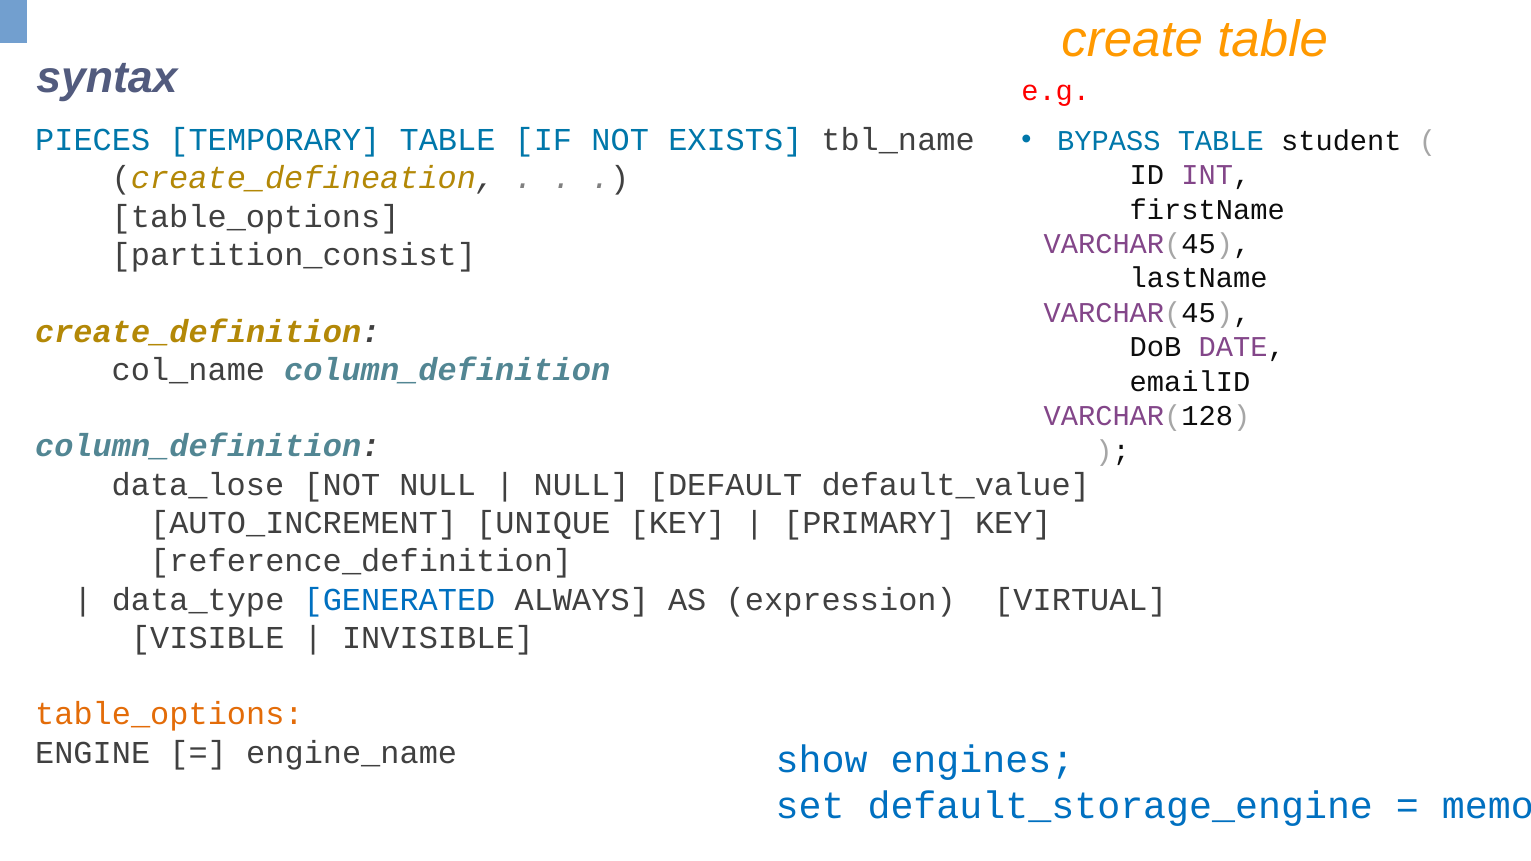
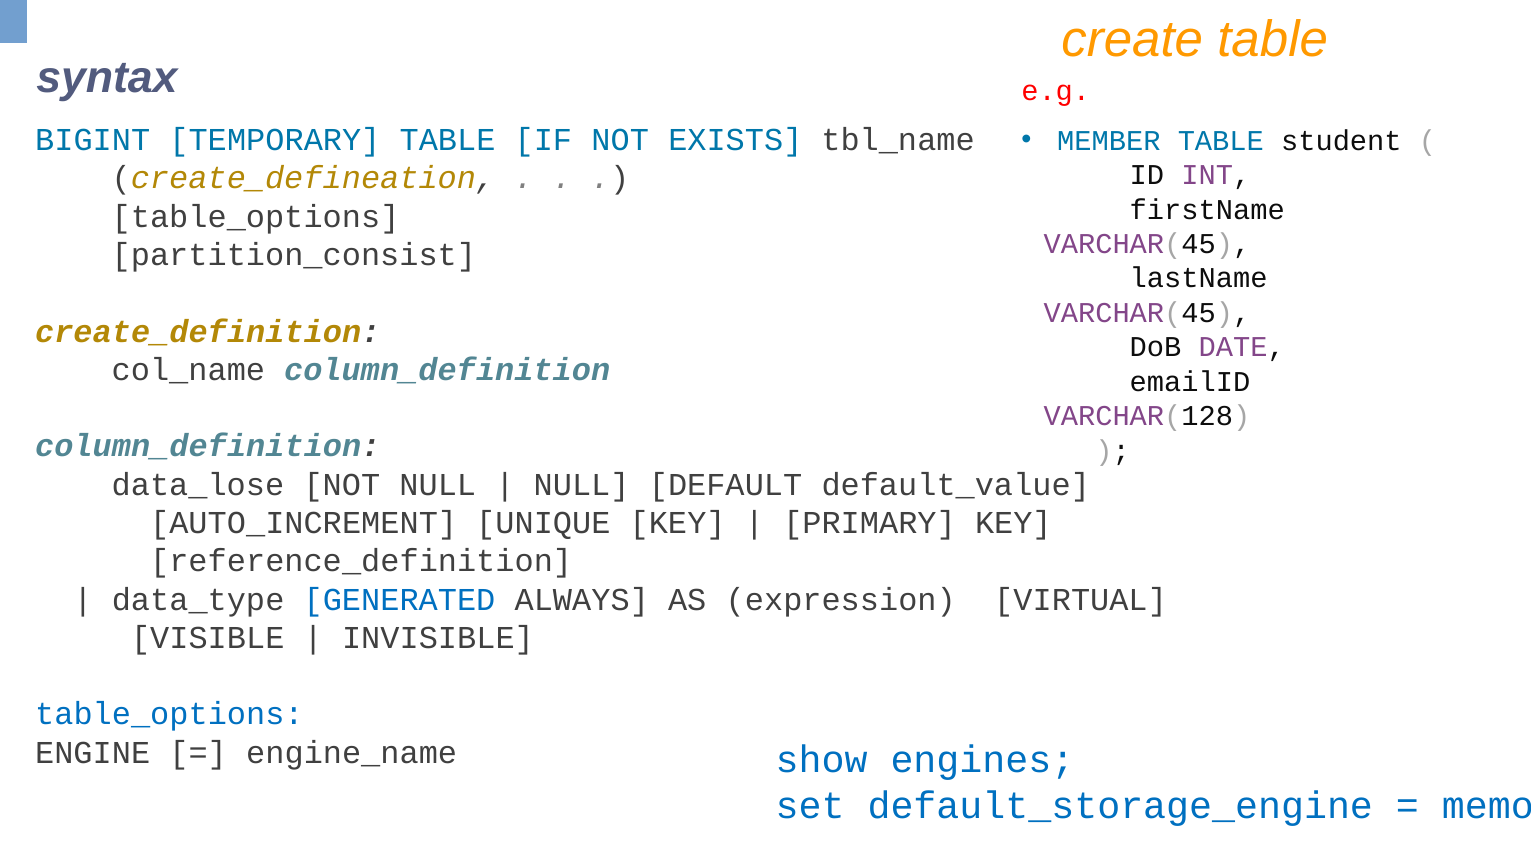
BYPASS: BYPASS -> MEMBER (1109, 141)
PIECES: PIECES -> BIGINT (93, 140)
table_options colour: orange -> blue (169, 715)
